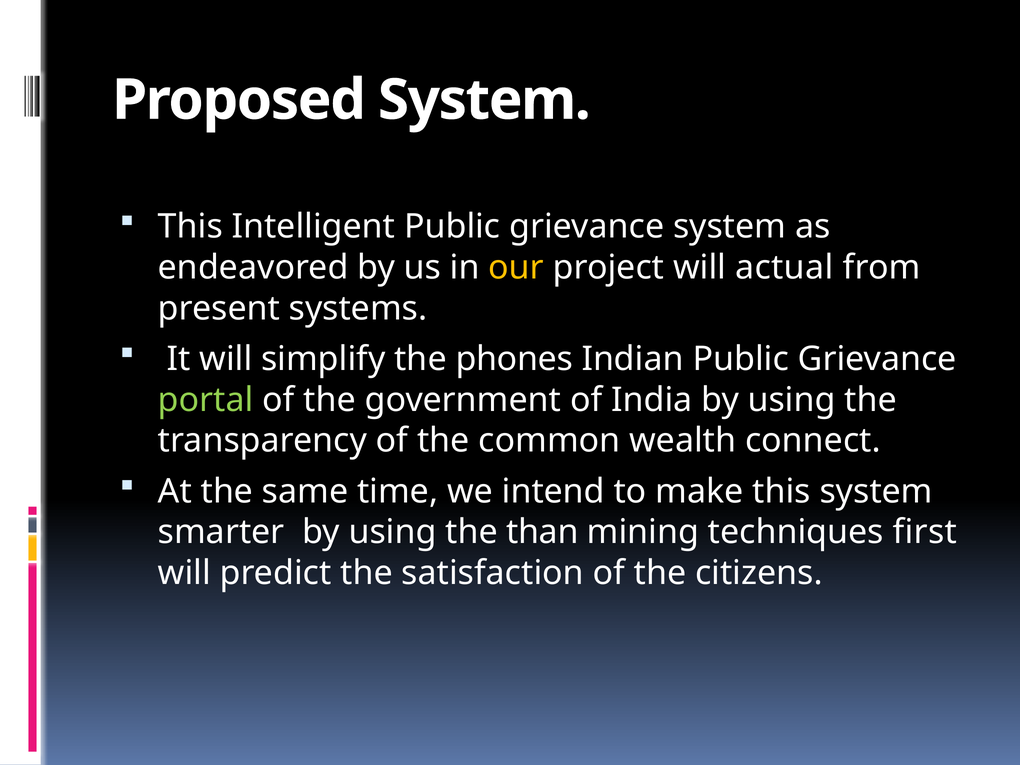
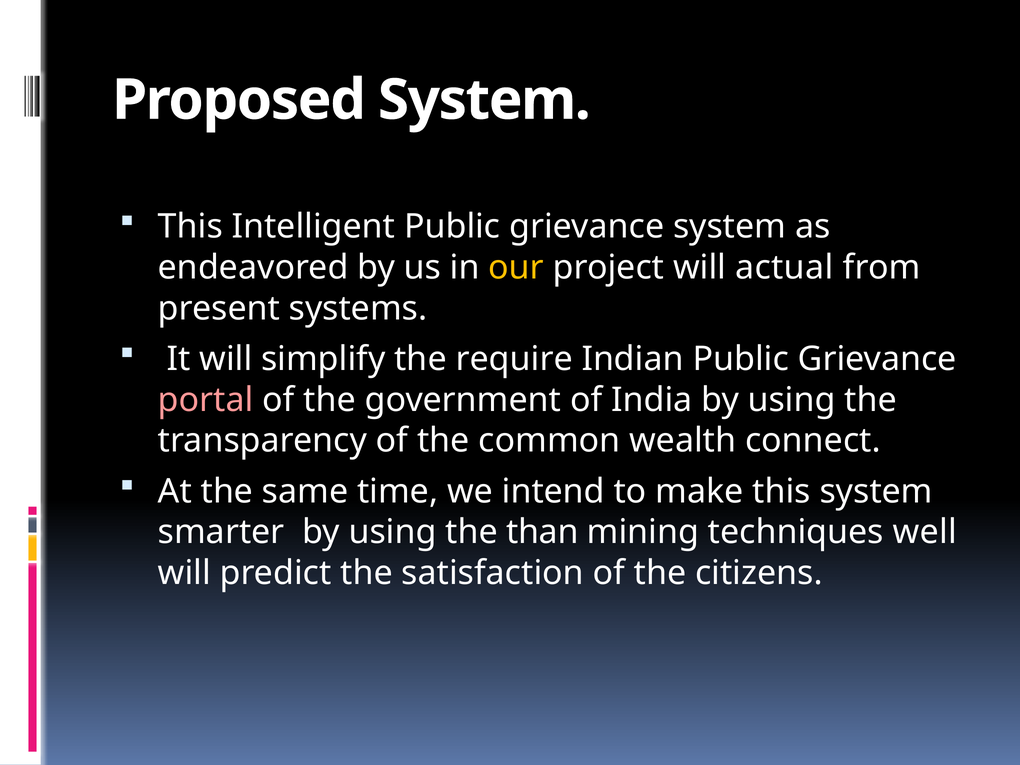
phones: phones -> require (514, 359)
portal colour: light green -> pink (206, 400)
first: first -> well (925, 532)
